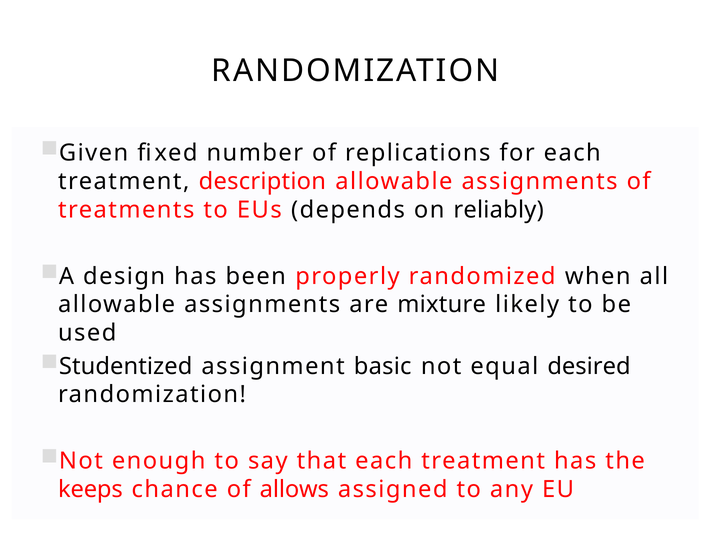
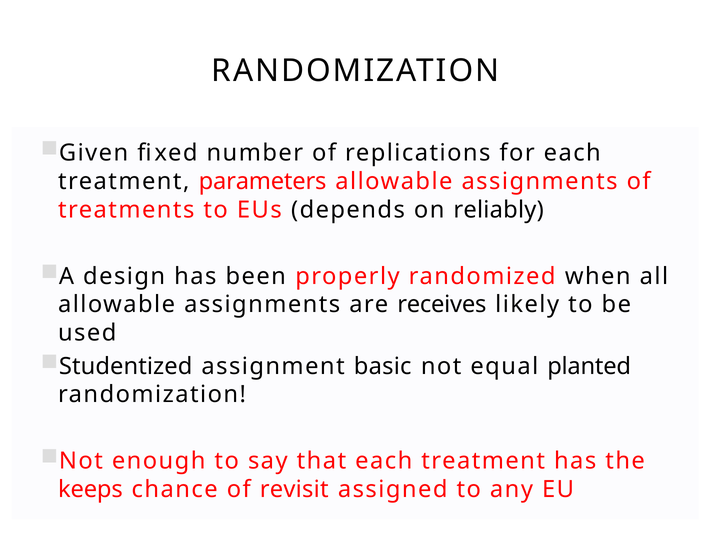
description: description -> parameters (263, 182)
mixture: mixture -> receives (442, 305)
desired: desired -> planted (589, 366)
allows: allows -> revisit (294, 490)
